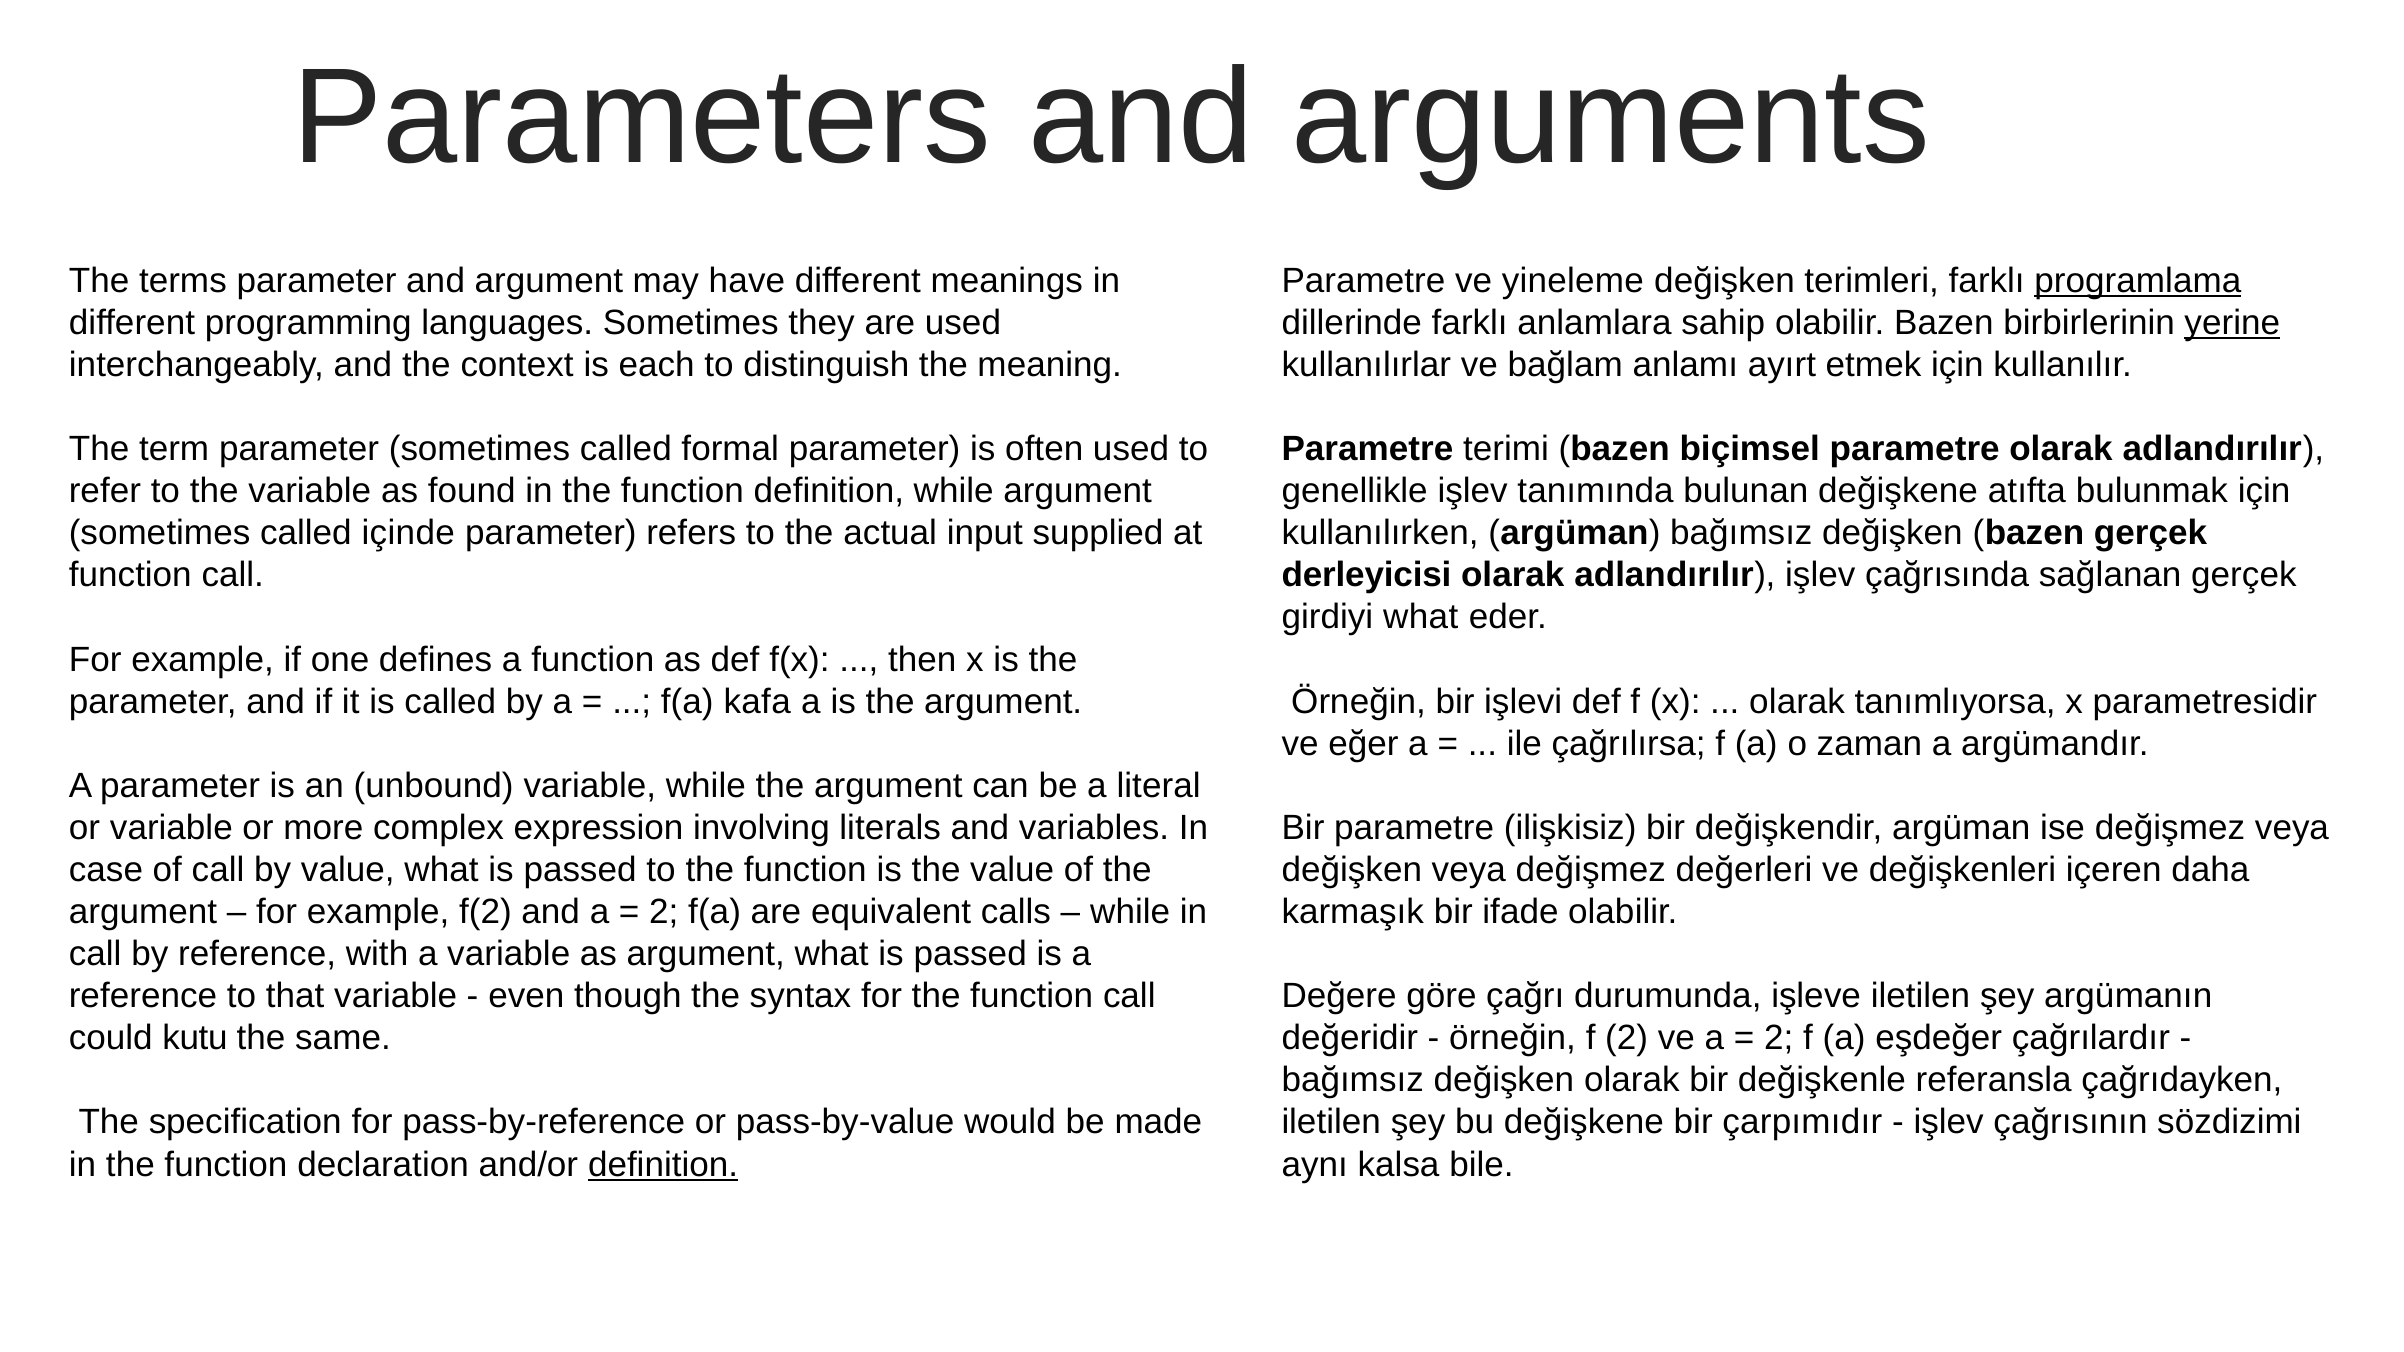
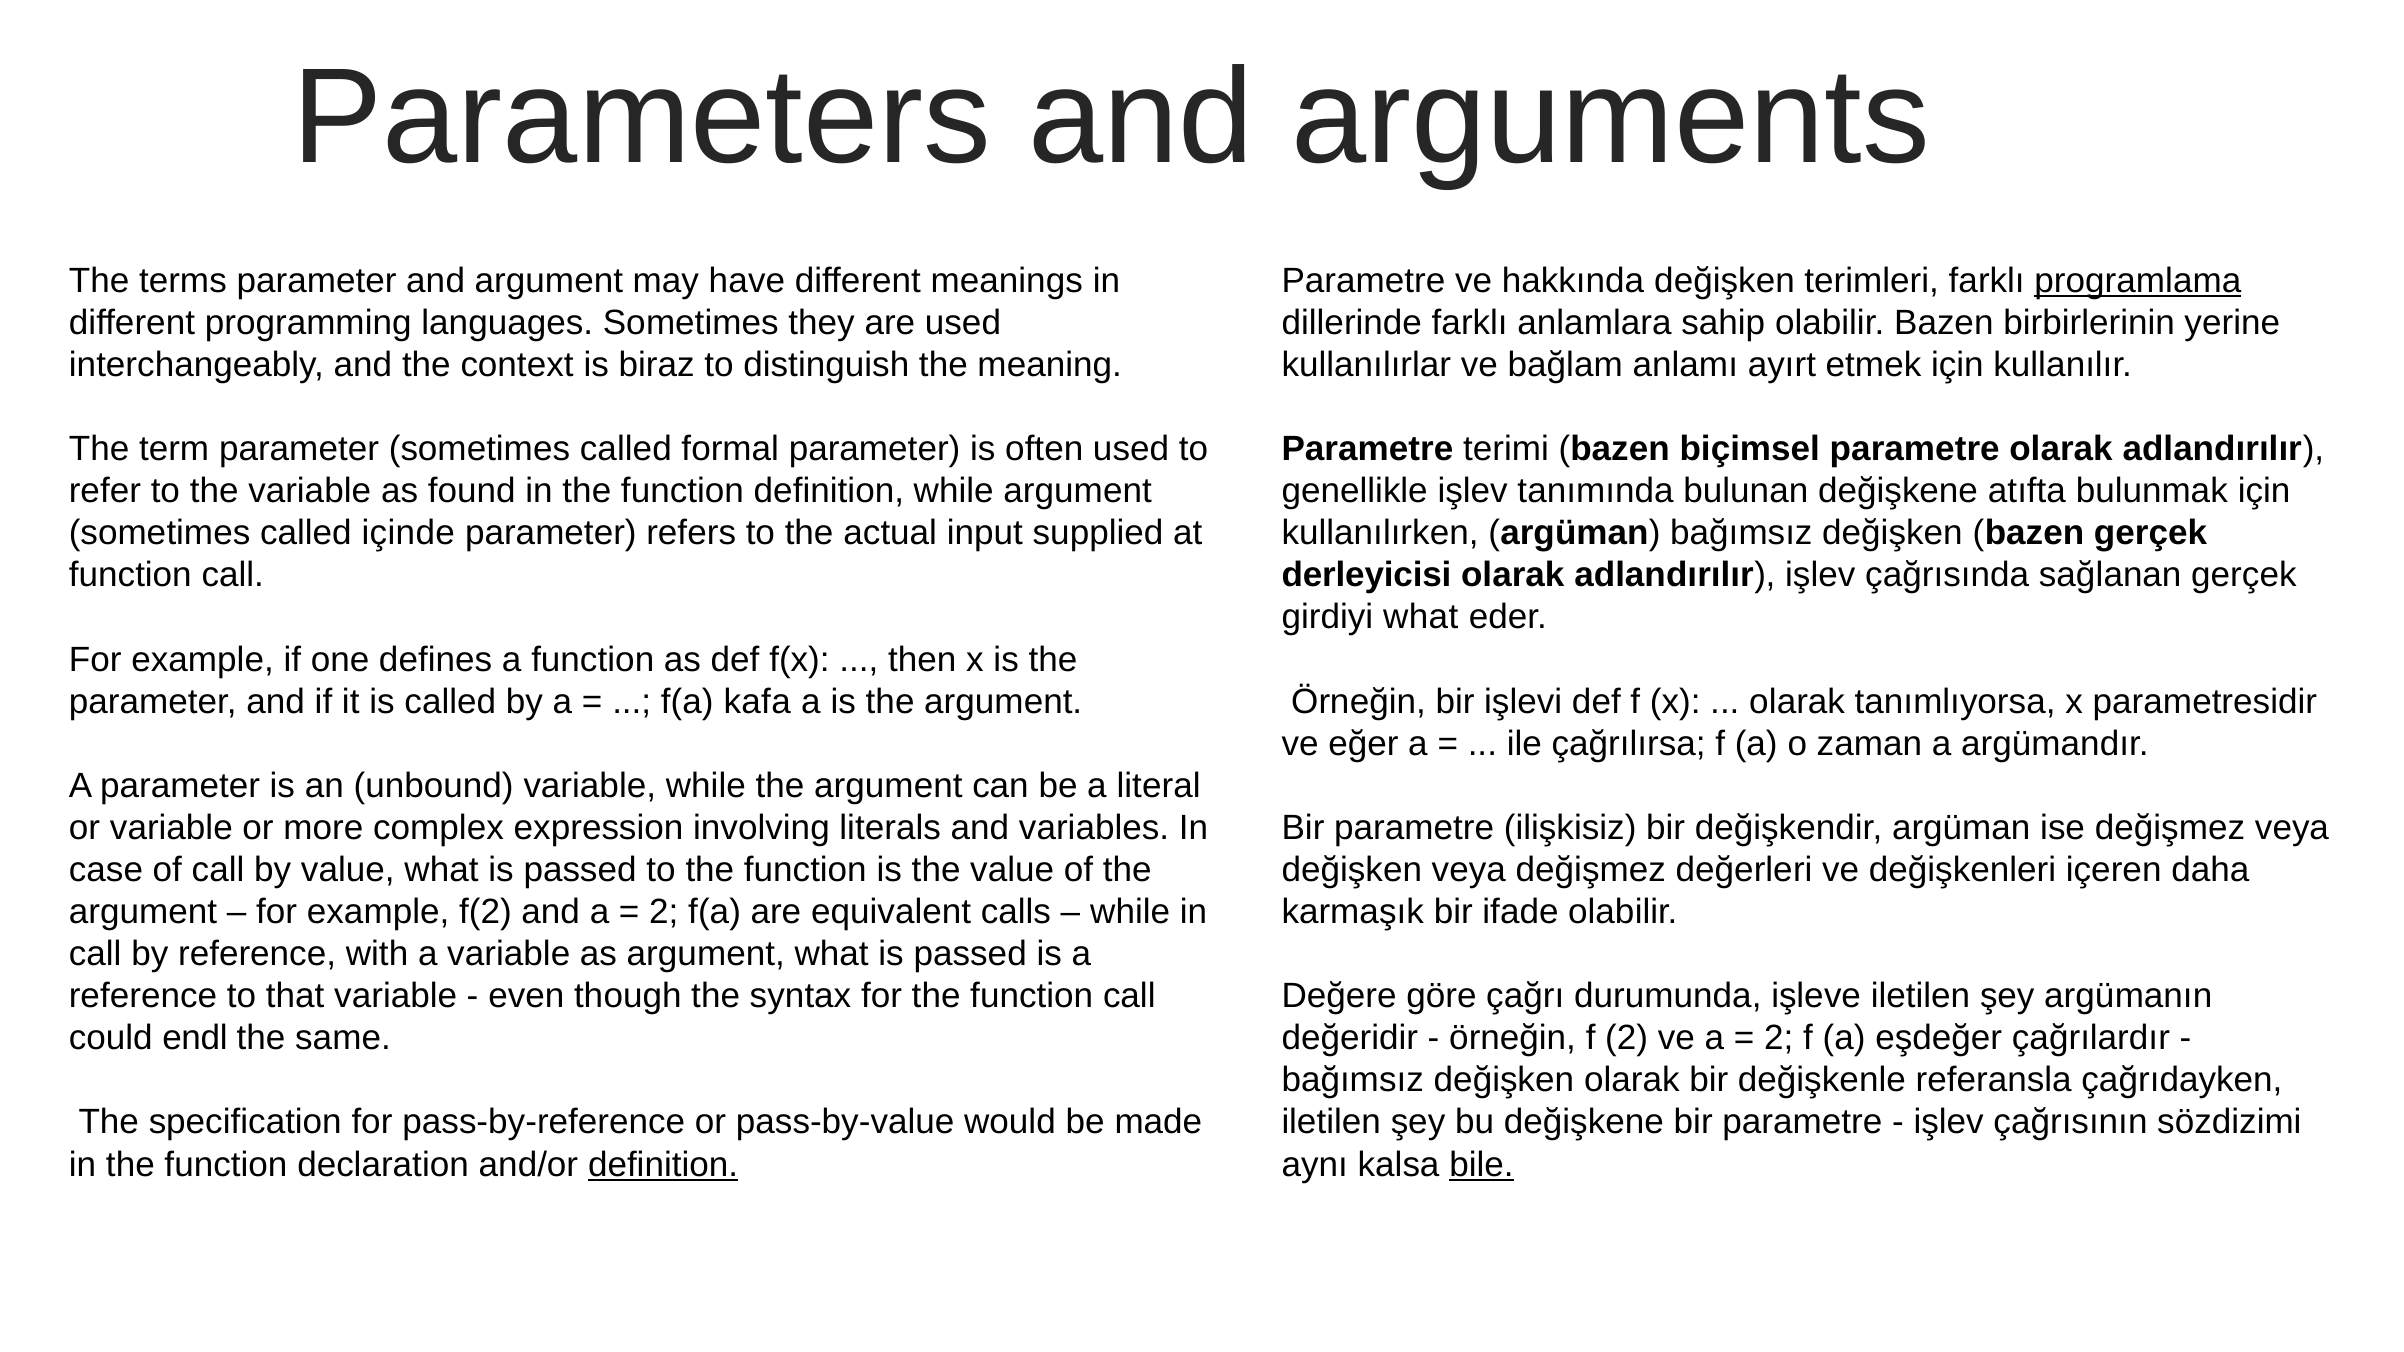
yineleme: yineleme -> hakkında (1573, 281)
yerine underline: present -> none (2232, 323)
each: each -> biraz (657, 365)
kutu: kutu -> endl (195, 1038)
değişkene bir çarpımıdır: çarpımıdır -> parametre (1802, 1123)
bile underline: none -> present (1481, 1165)
